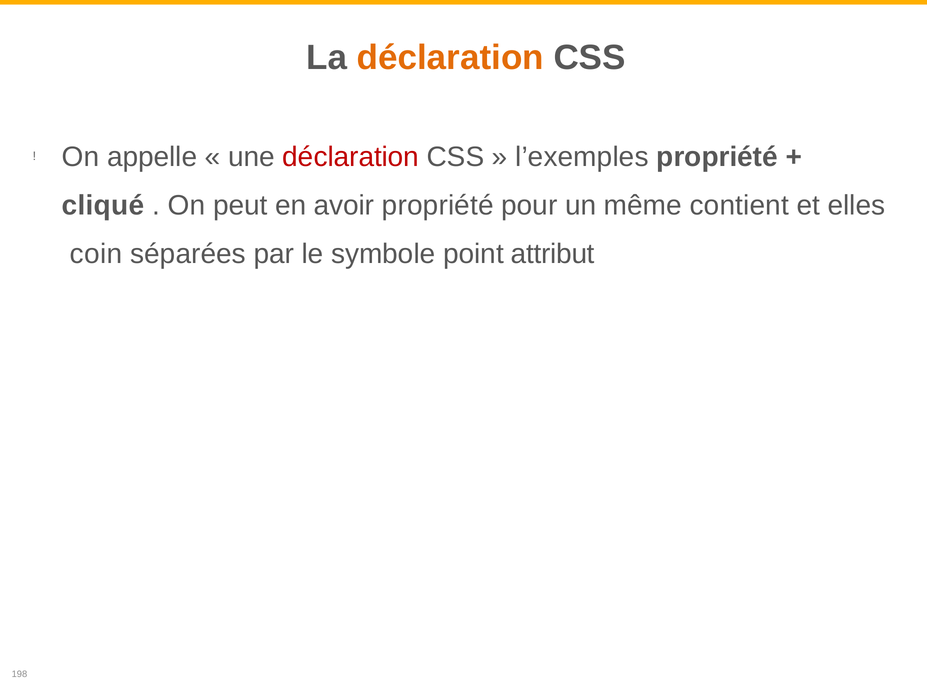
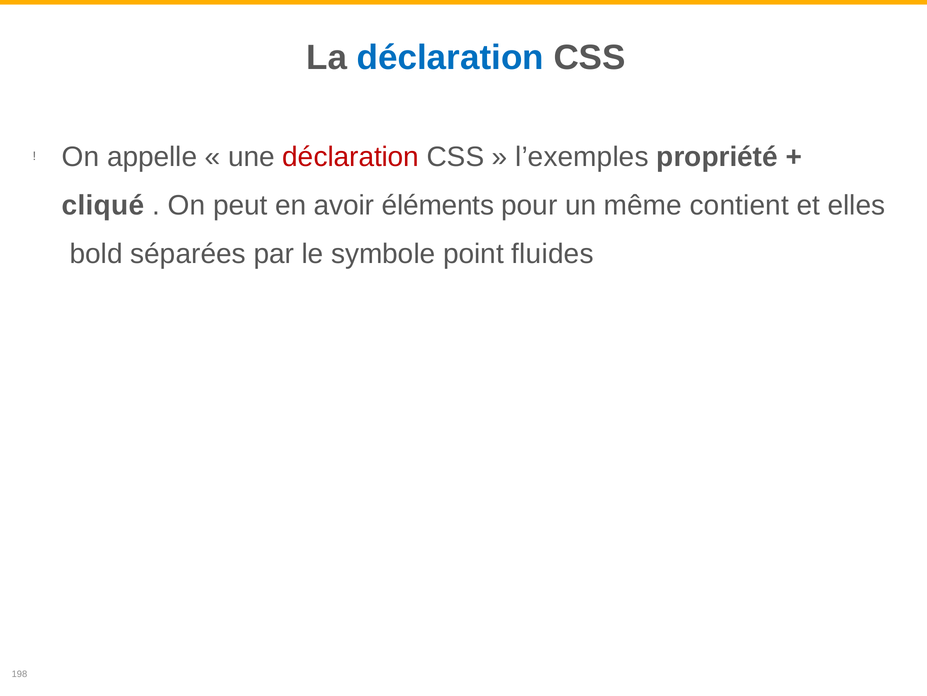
déclaration colour: orange -> blue (450, 57)
avoir propriété: propriété -> éléments (438, 205)
coin: coin -> bold (96, 254)
attribut: attribut -> fluides (553, 254)
